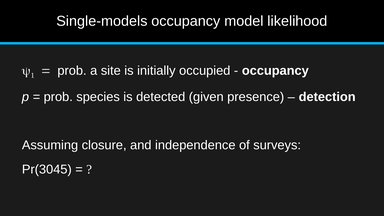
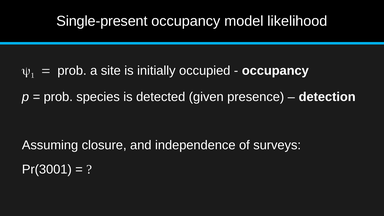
Single-models: Single-models -> Single-present (102, 21)
Pr(3045: Pr(3045 -> Pr(3001 (47, 169)
